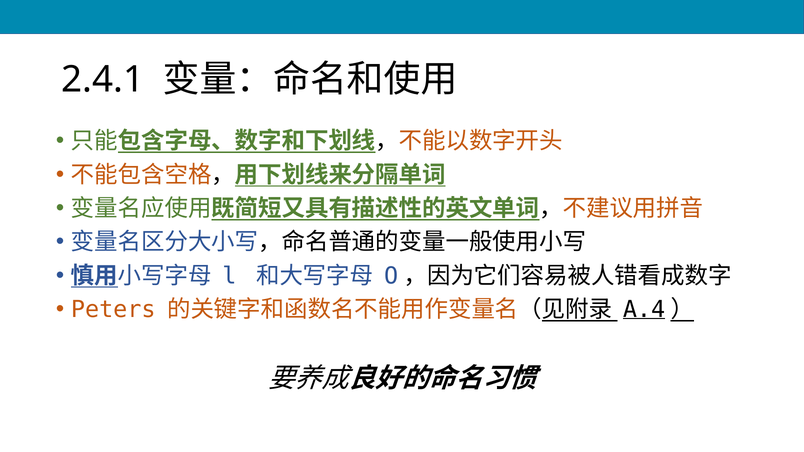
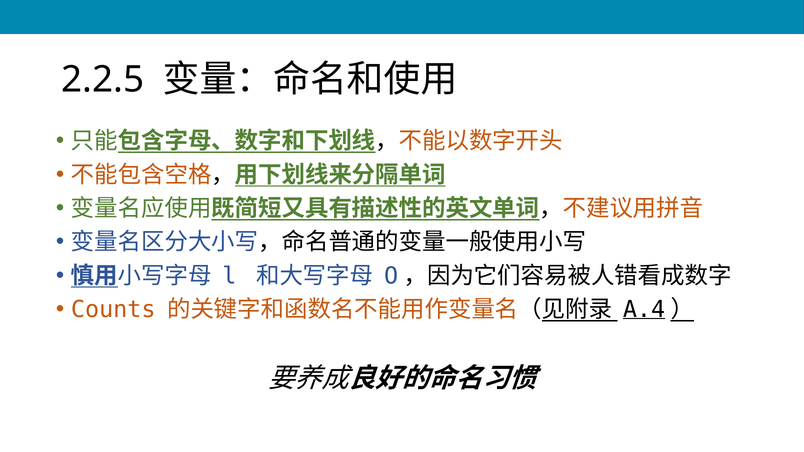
2.4.1: 2.4.1 -> 2.2.5 (103, 80)
Peters: Peters -> Counts (113, 310)
